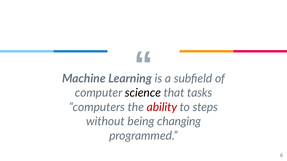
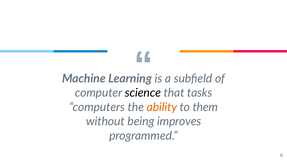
ability colour: red -> orange (162, 107)
steps: steps -> them (205, 107)
changing: changing -> improves (179, 122)
